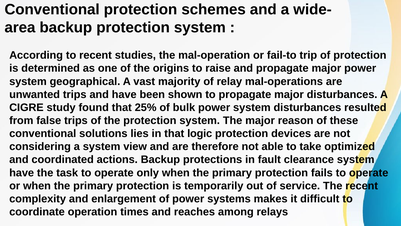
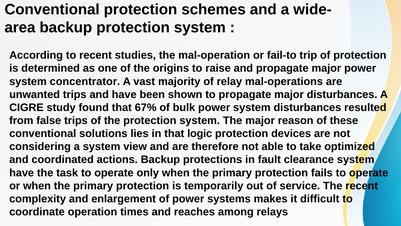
geographical: geographical -> concentrator (85, 81)
25%: 25% -> 67% (146, 107)
